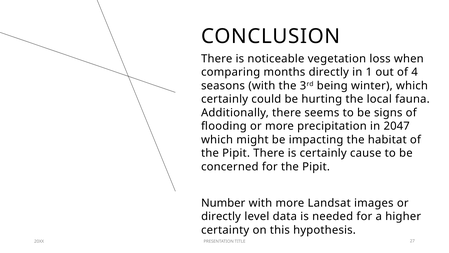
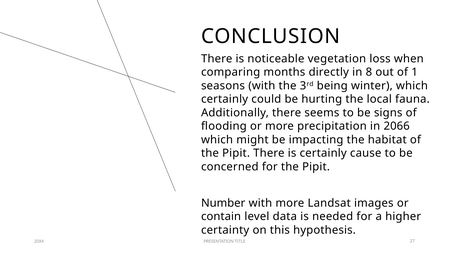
1: 1 -> 8 (369, 72)
4: 4 -> 1 (415, 72)
2047: 2047 -> 2066 (397, 126)
directly: directly -> contain (221, 216)
